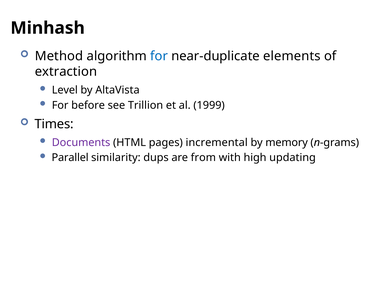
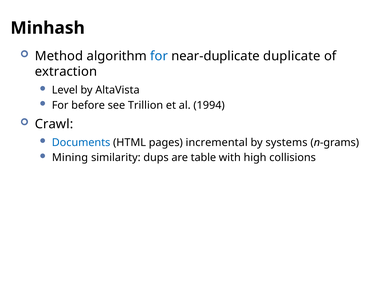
elements: elements -> duplicate (292, 56)
1999: 1999 -> 1994 (209, 105)
Times: Times -> Crawl (54, 124)
Documents colour: purple -> blue (81, 143)
memory: memory -> systems (287, 143)
Parallel: Parallel -> Mining (70, 158)
from: from -> table (203, 158)
updating: updating -> collisions (293, 158)
